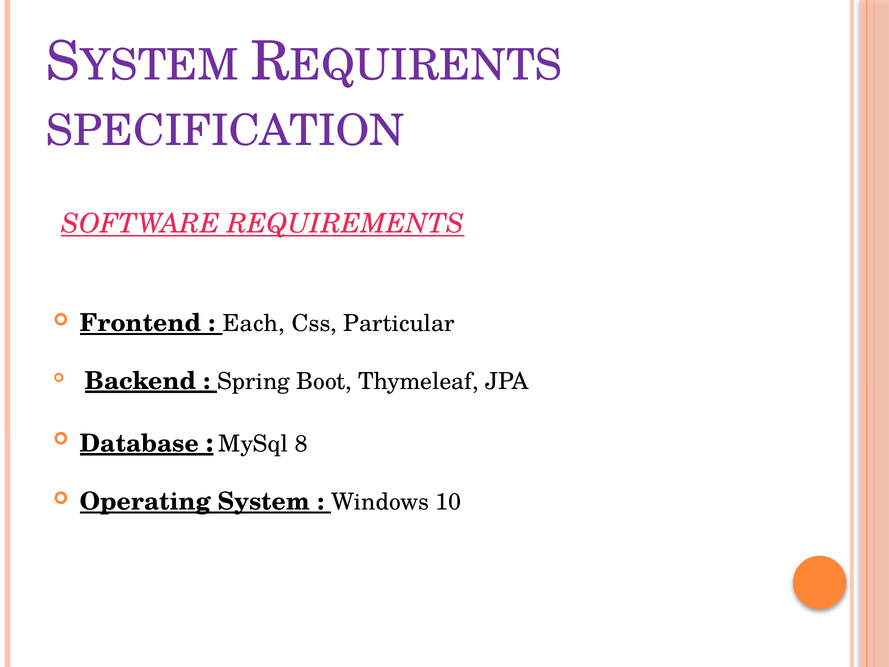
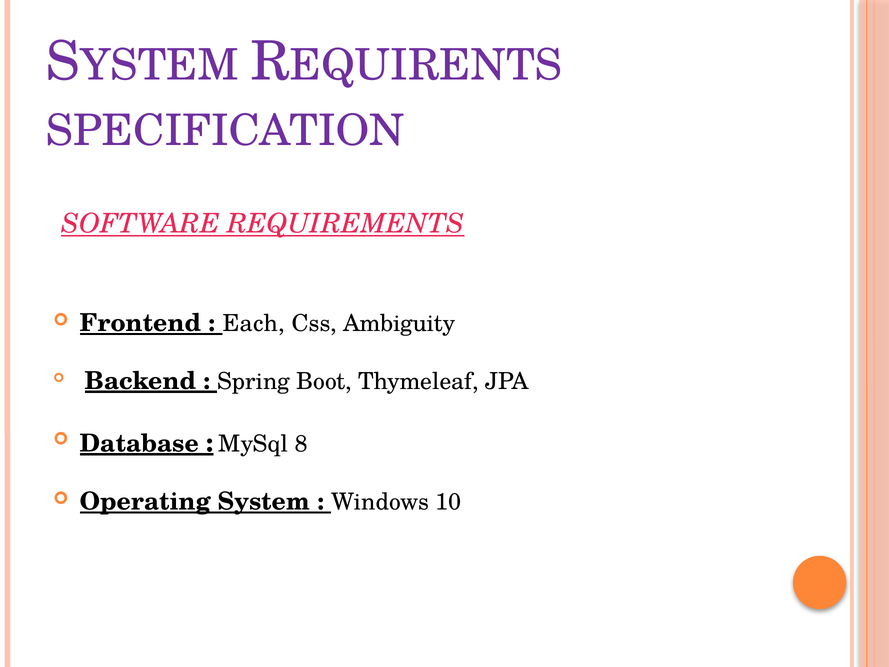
Particular: Particular -> Ambiguity (399, 324)
